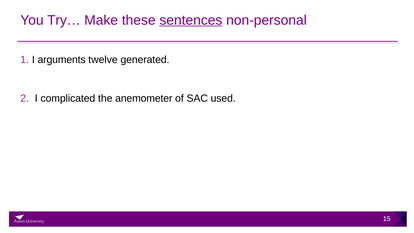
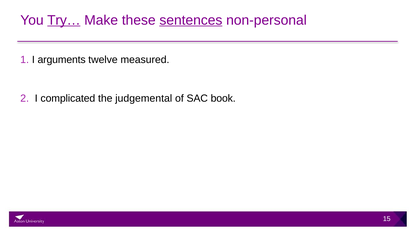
Try… underline: none -> present (64, 20)
generated: generated -> measured (145, 60)
anemometer: anemometer -> judgemental (144, 98)
used: used -> book (223, 98)
